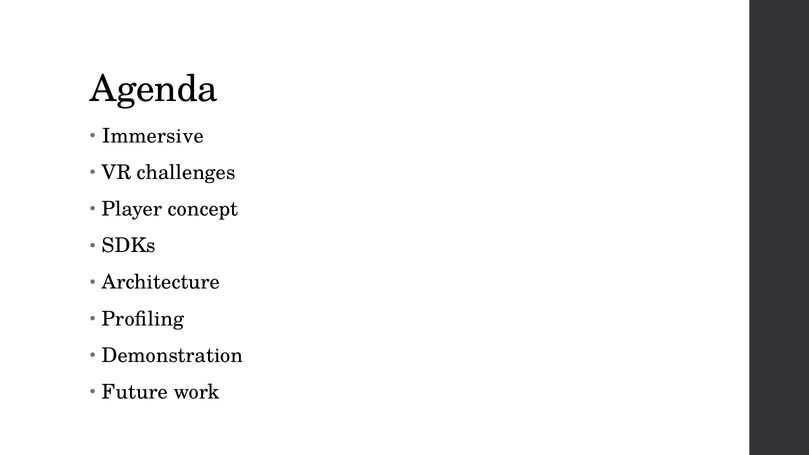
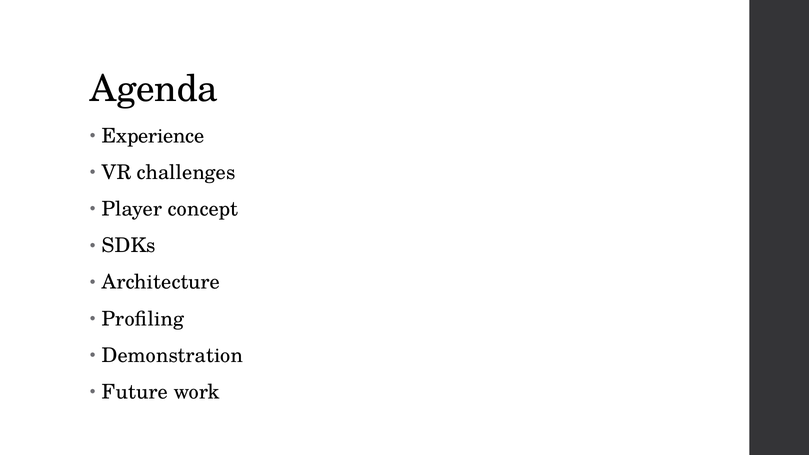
Immersive: Immersive -> Experience (153, 136)
